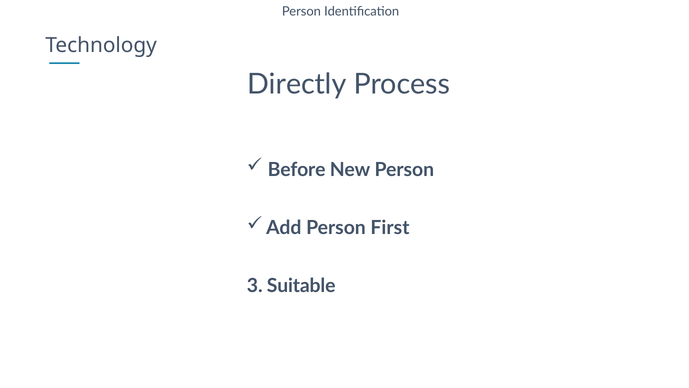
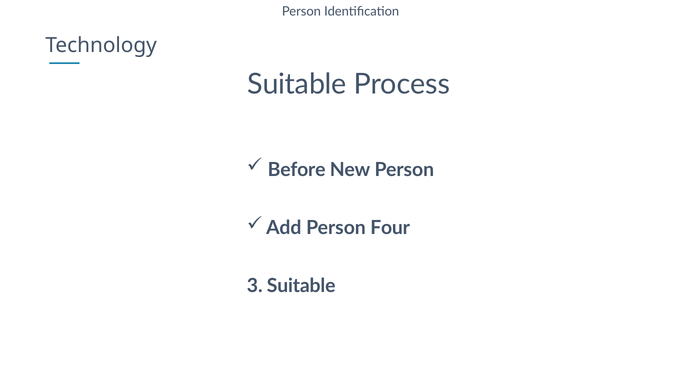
Directly: Directly -> Suitable (297, 84)
First: First -> Four (390, 228)
